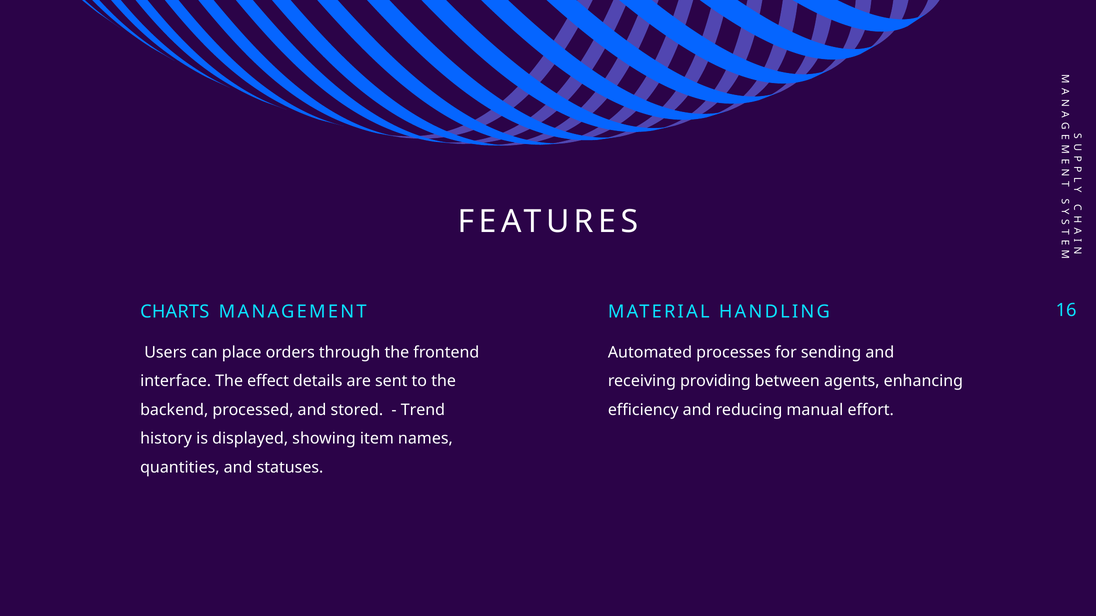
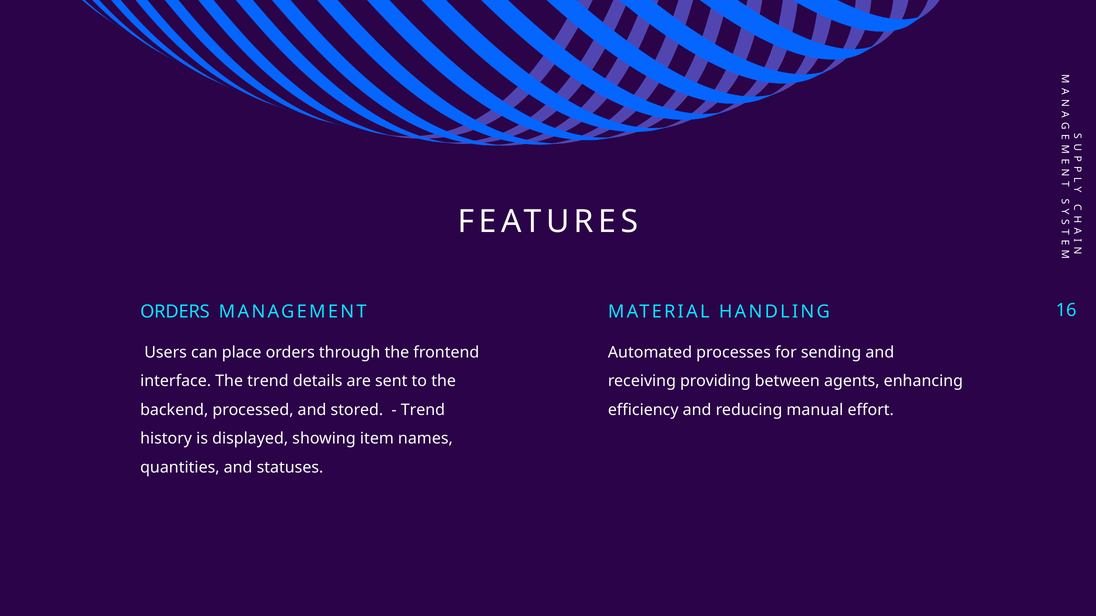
CHARTS: CHARTS -> ORDERS (175, 312)
The effect: effect -> trend (268, 381)
